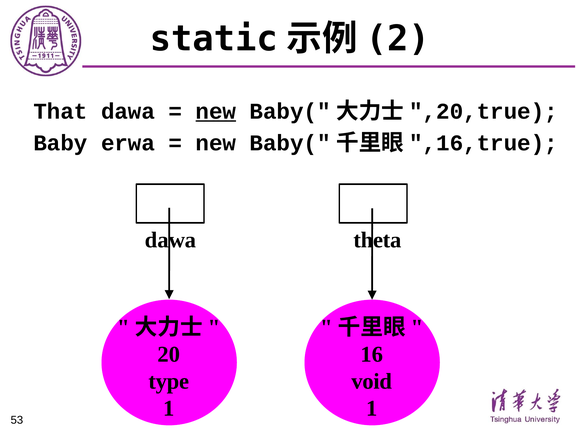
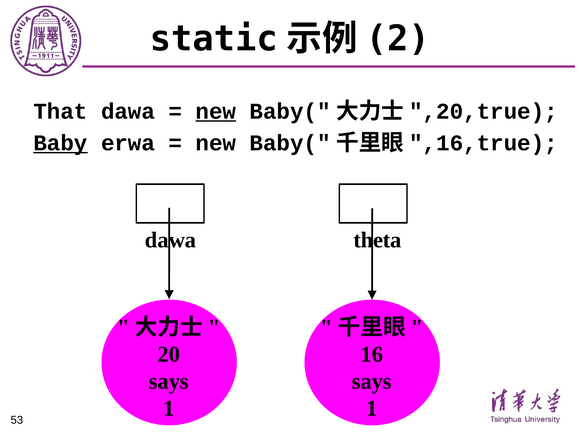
Baby underline: none -> present (61, 143)
type: type -> says (169, 381)
void: void -> says (372, 381)
